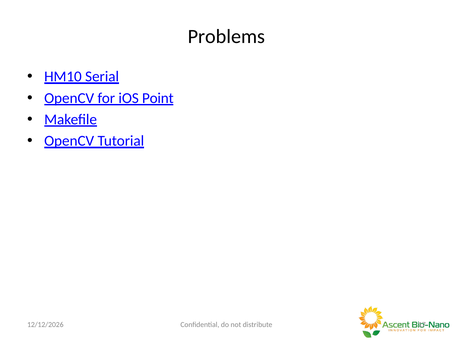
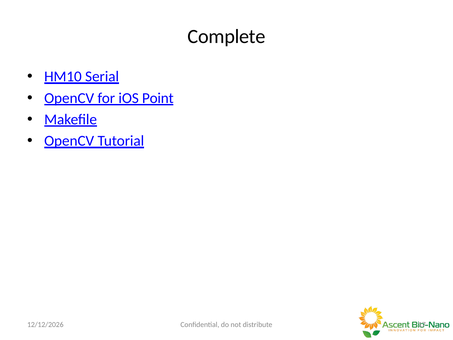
Problems: Problems -> Complete (227, 37)
